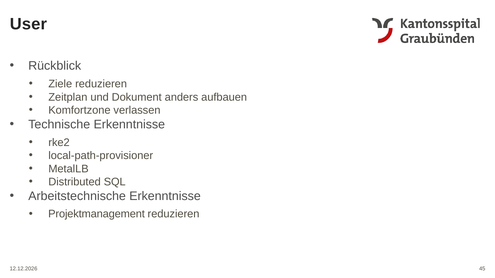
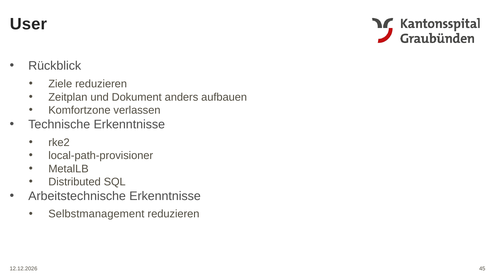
Projektmanagement: Projektmanagement -> Selbstmanagement (96, 214)
